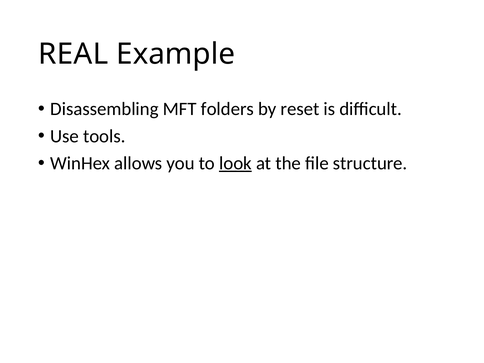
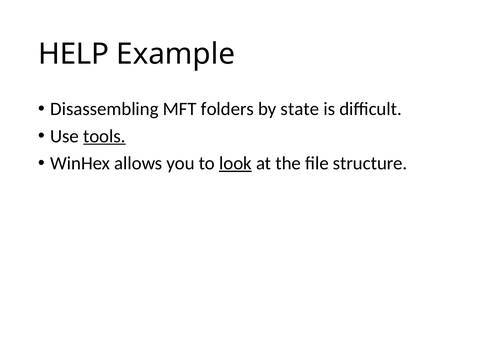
REAL: REAL -> HELP (73, 54)
reset: reset -> state (300, 109)
tools underline: none -> present (104, 136)
